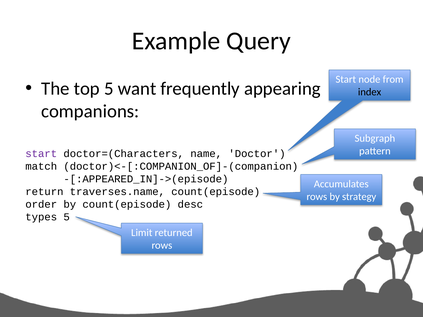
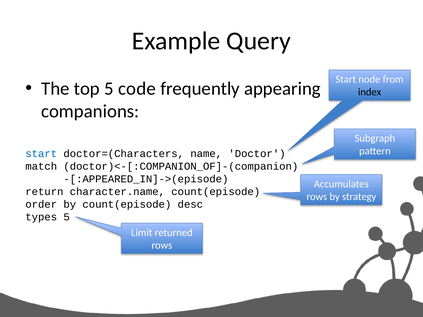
want: want -> code (137, 89)
start colour: purple -> blue (41, 154)
traverses.name: traverses.name -> character.name (117, 192)
